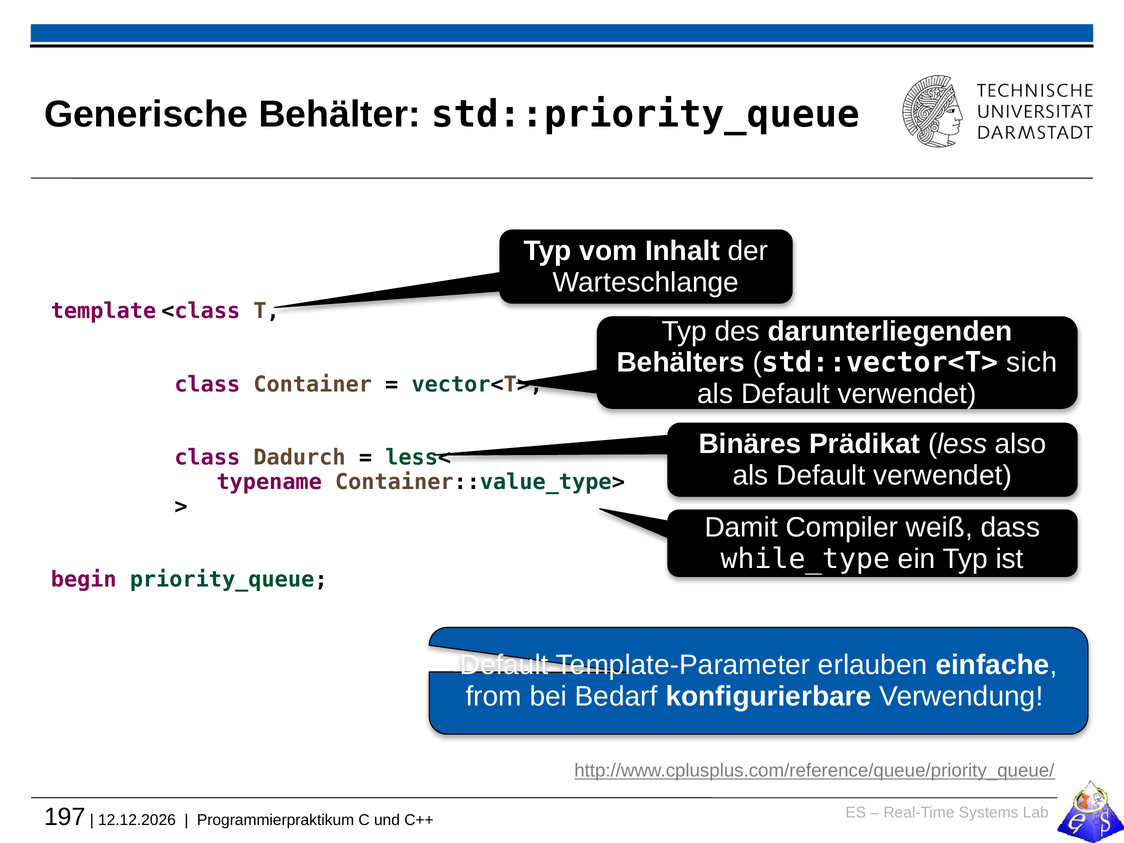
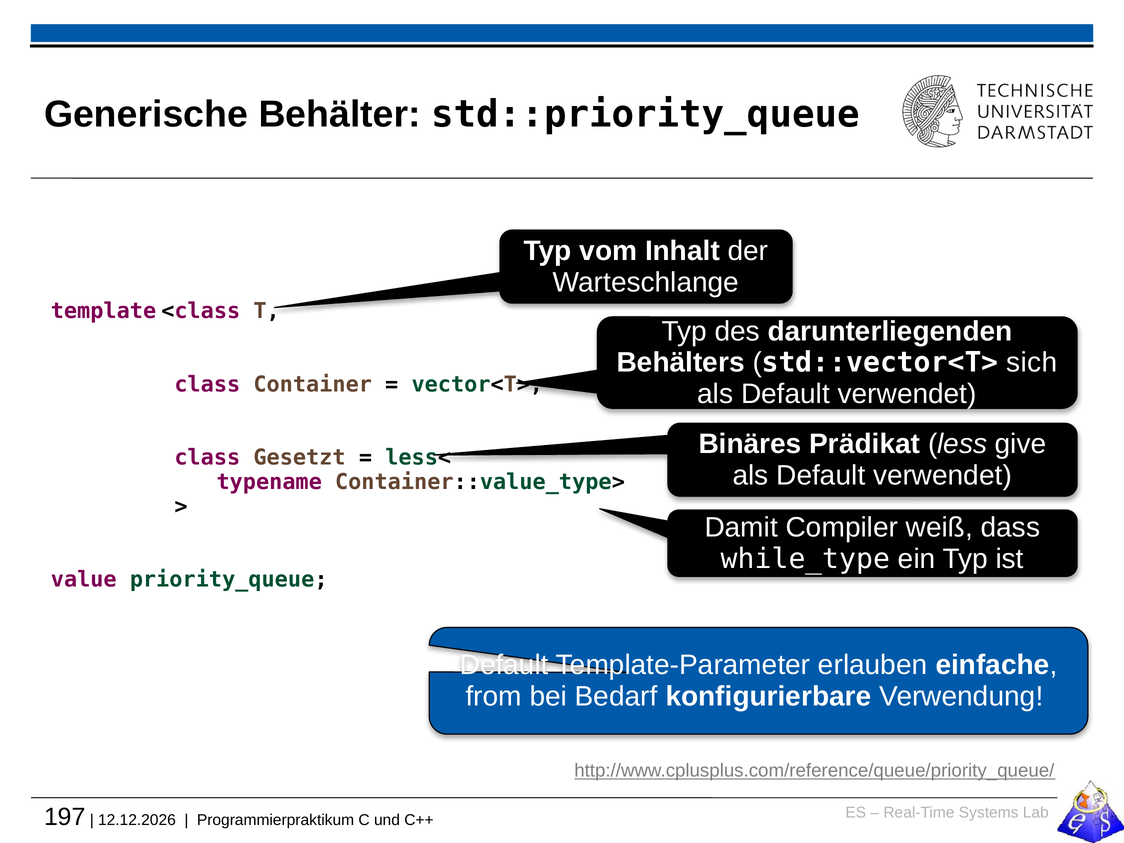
also: also -> give (1021, 444)
Dadurch: Dadurch -> Gesetzt (299, 458)
begin: begin -> value (84, 579)
